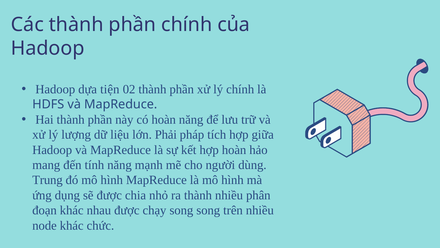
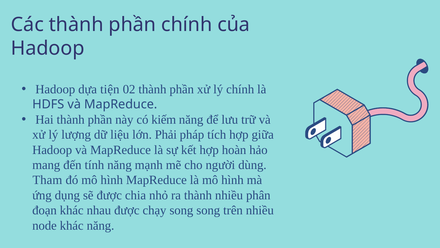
có hoàn: hoàn -> kiếm (164, 119)
Trung: Trung -> Tham (47, 180)
khác chức: chức -> năng (100, 225)
